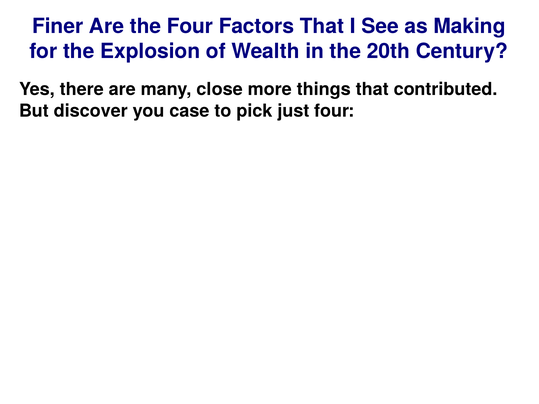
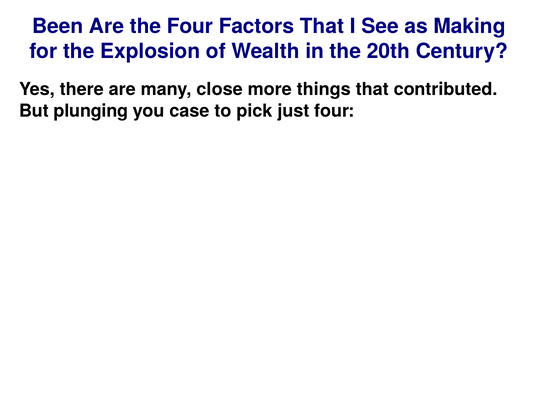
Finer: Finer -> Been (58, 26)
discover: discover -> plunging (91, 111)
